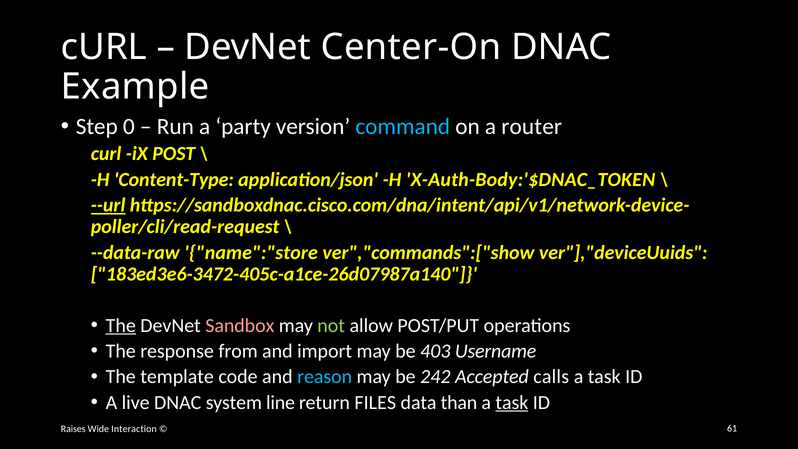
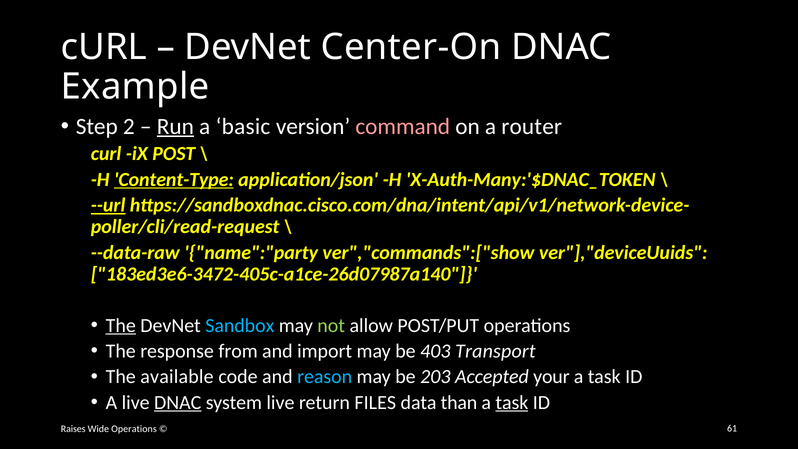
0: 0 -> 2 (129, 126)
Run underline: none -> present (175, 126)
party: party -> basic (243, 126)
command colour: light blue -> pink (403, 126)
Content-Type underline: none -> present (174, 180)
X-Auth-Body:'$DNAC_TOKEN: X-Auth-Body:'$DNAC_TOKEN -> X-Auth-Many:'$DNAC_TOKEN (531, 180)
name":"store: name":"store -> name":"party (251, 252)
Sandbox colour: pink -> light blue (240, 325)
Username: Username -> Transport (495, 351)
template: template -> available (177, 377)
242: 242 -> 203 (435, 377)
calls: calls -> your (551, 377)
DNAC underline: none -> present (178, 402)
system line: line -> live (280, 402)
Wide Interaction: Interaction -> Operations (134, 429)
